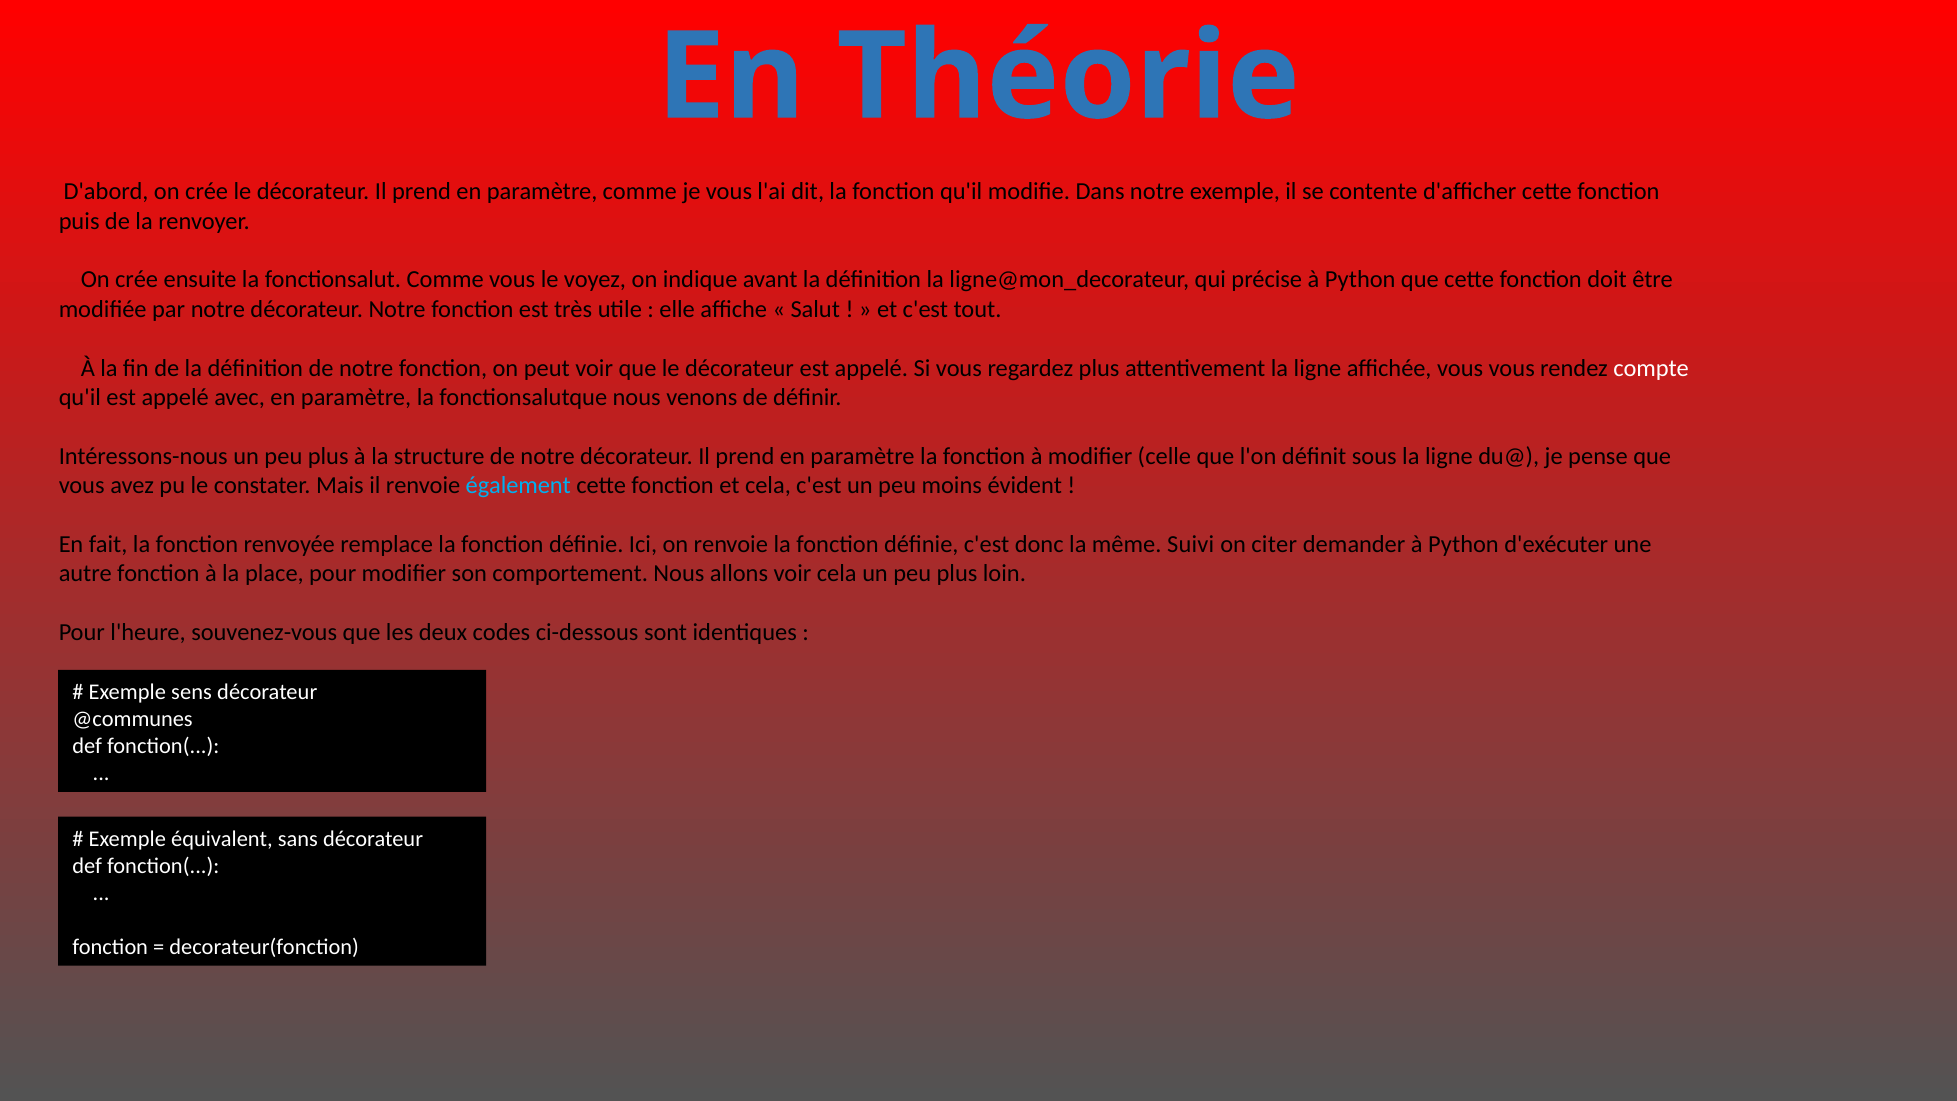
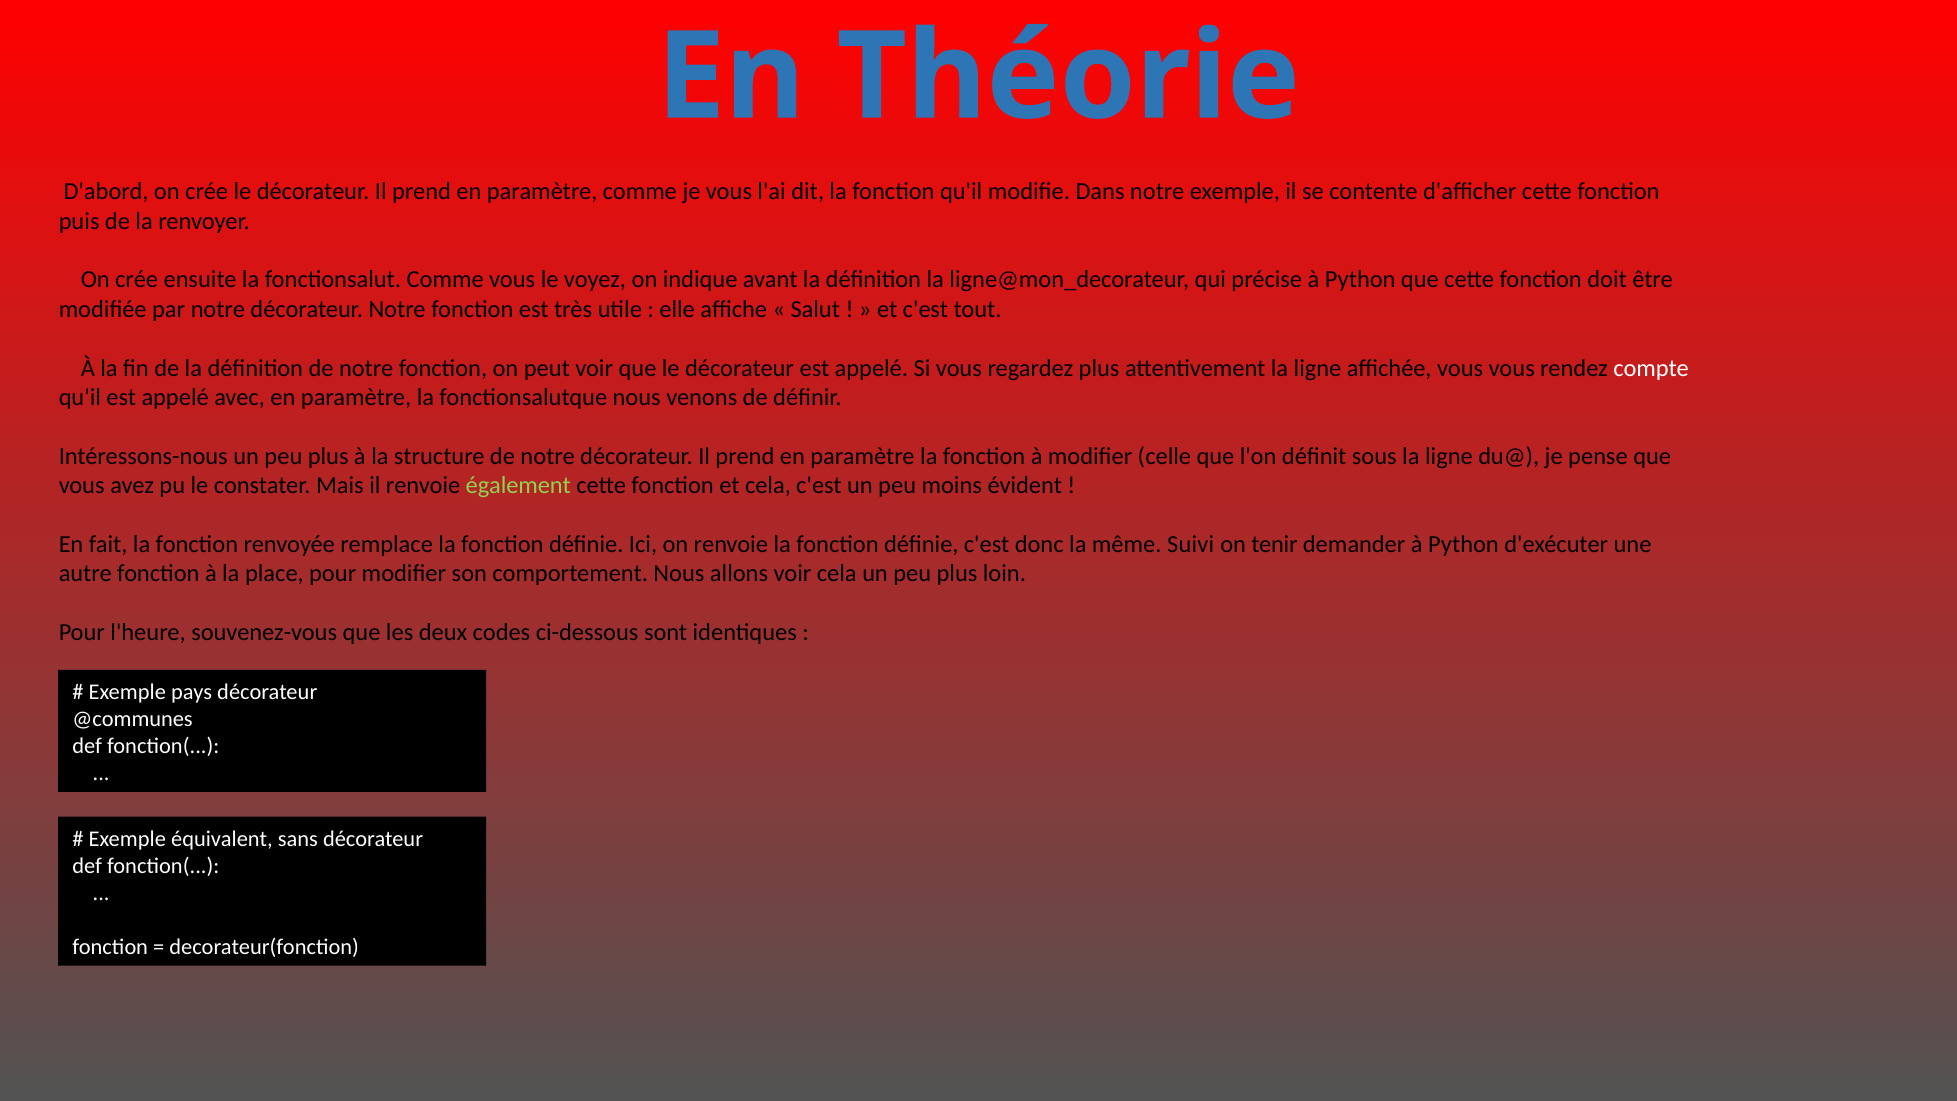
également colour: light blue -> light green (518, 485)
citer: citer -> tenir (1274, 544)
sens: sens -> pays (192, 692)
